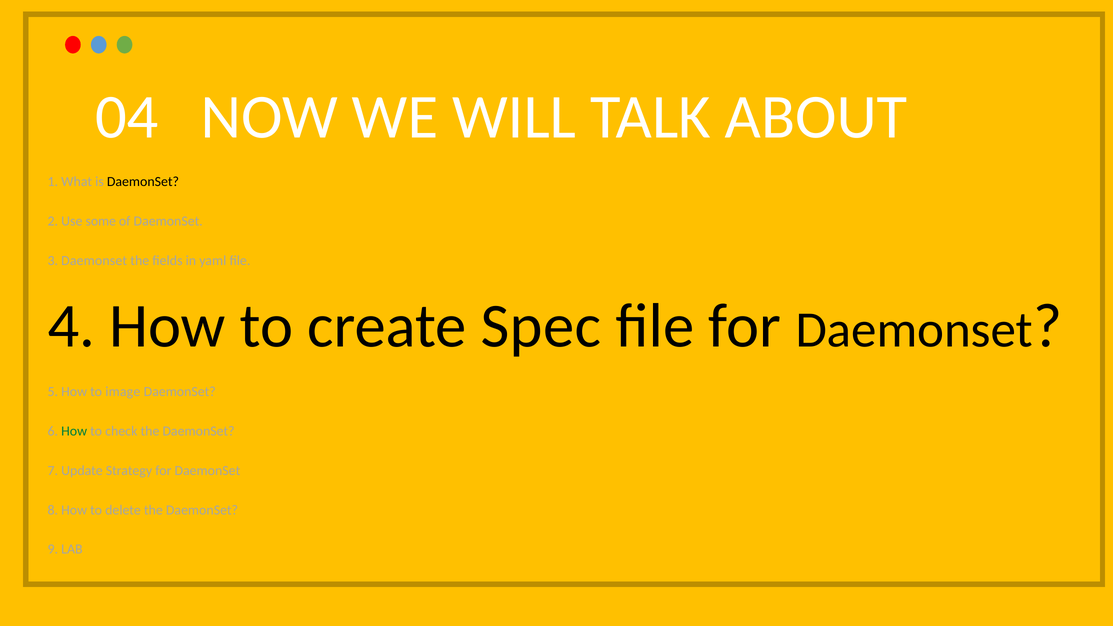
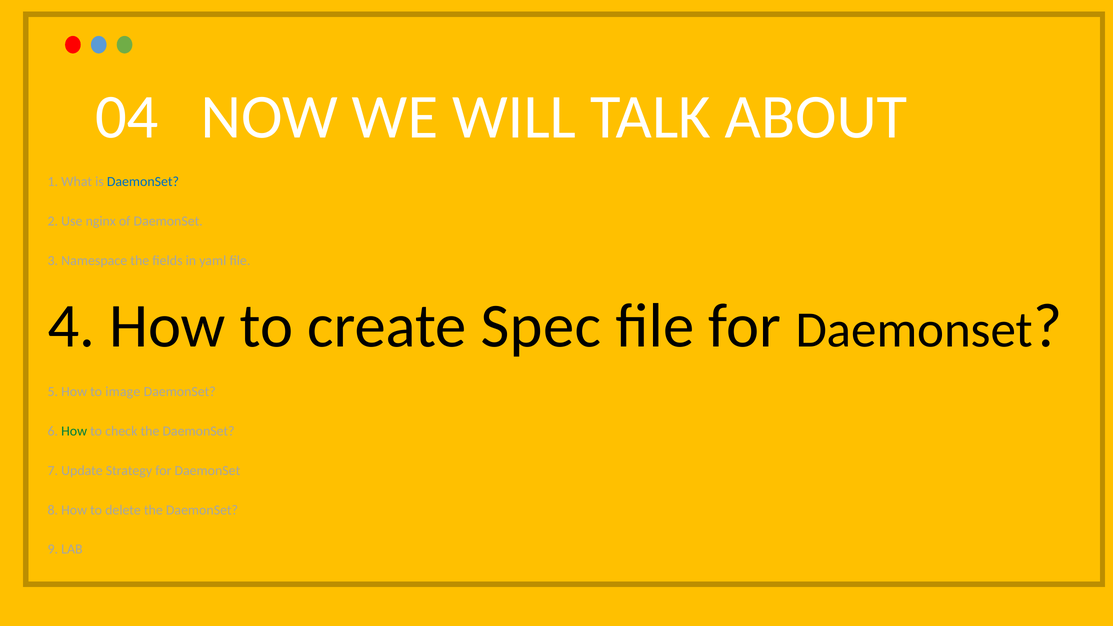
DaemonSet colour: black -> blue (143, 182)
some: some -> nginx (101, 221)
3 Daemonset: Daemonset -> Namespace (94, 261)
